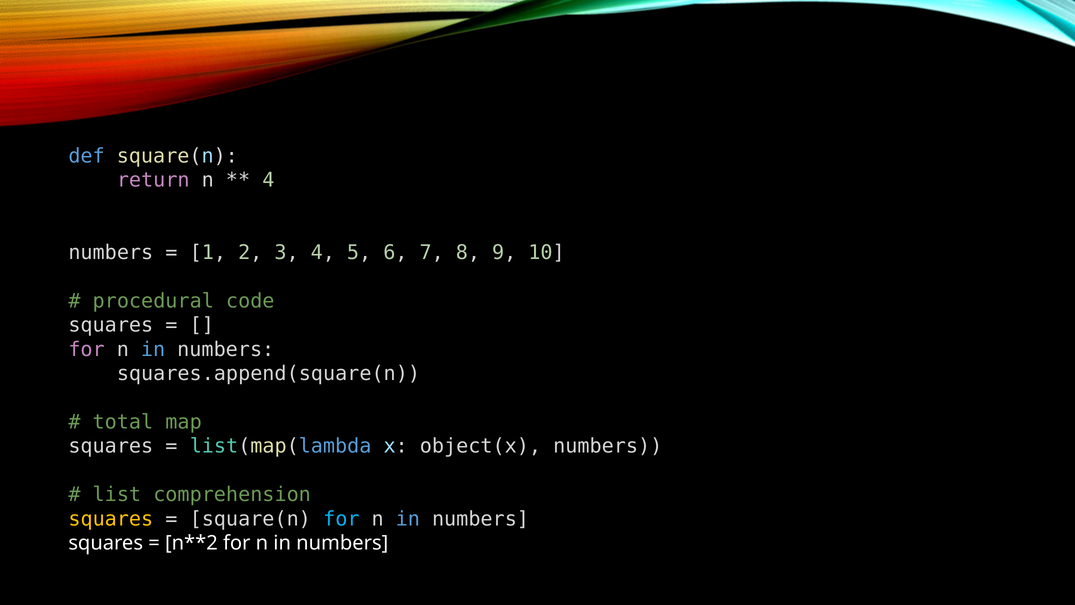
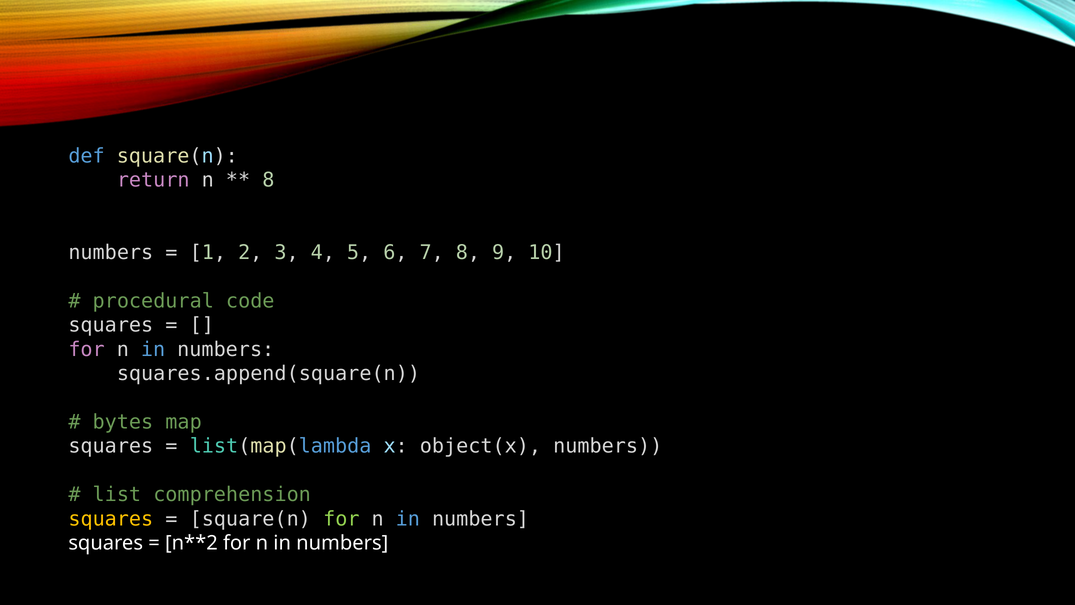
4: 4 -> 8 (268, 180)
total: total -> bytes (123, 422)
for colour: light blue -> light green (341, 519)
